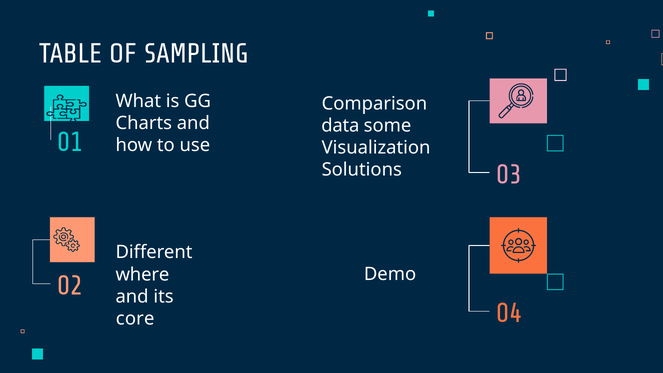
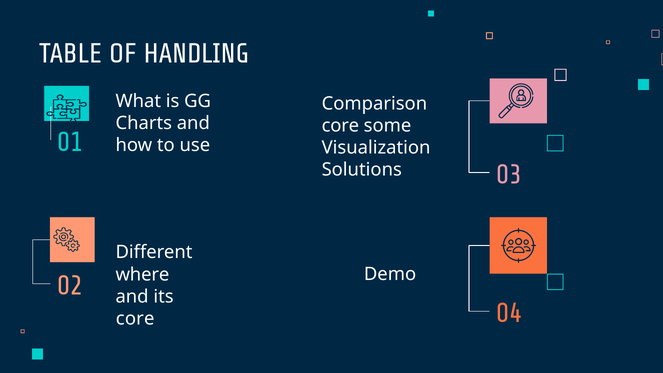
SAMPLING: SAMPLING -> HANDLING (196, 53)
data: data -> core (340, 126)
